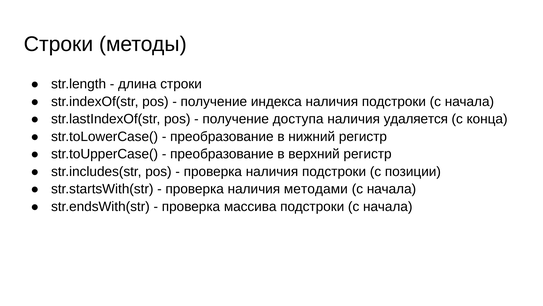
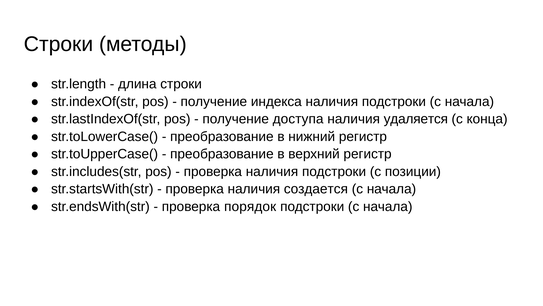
методами: методами -> создается (316, 189)
массива: массива -> порядок (250, 206)
